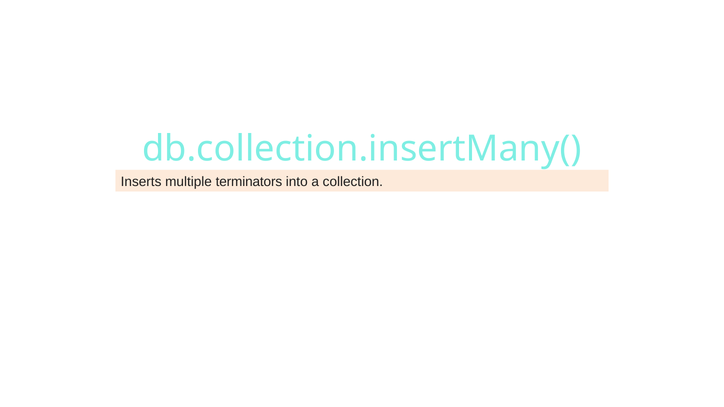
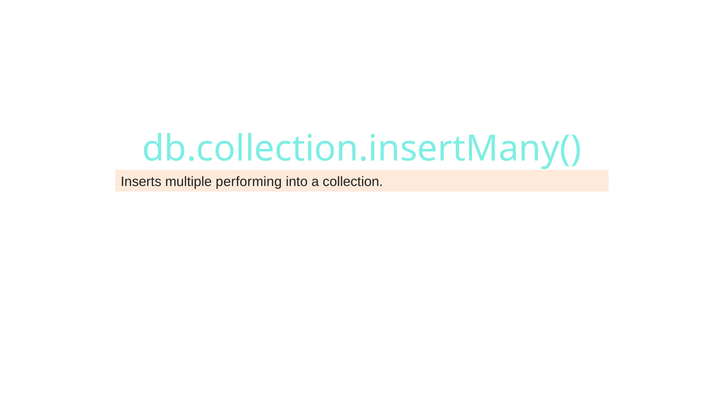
terminators: terminators -> performing (249, 182)
